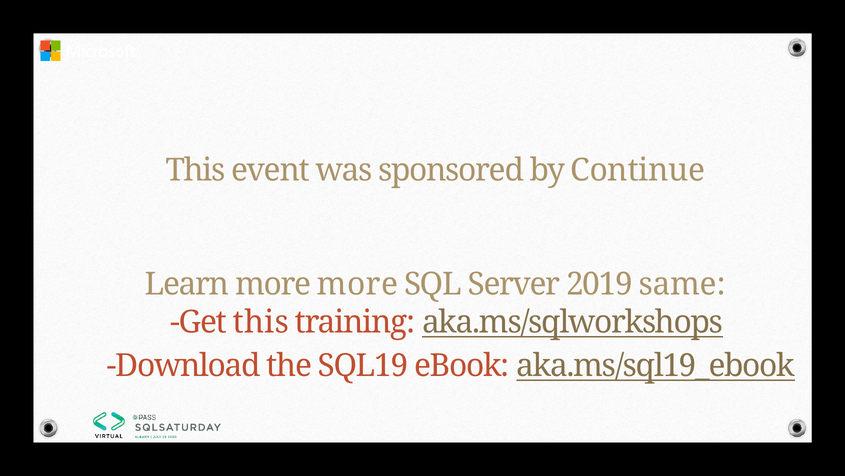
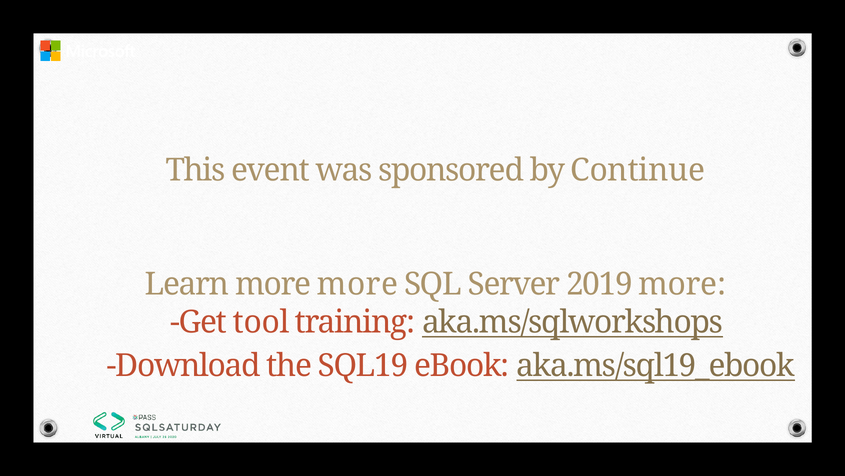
2019 same: same -> more (682, 284)
Get this: this -> tool (261, 322)
